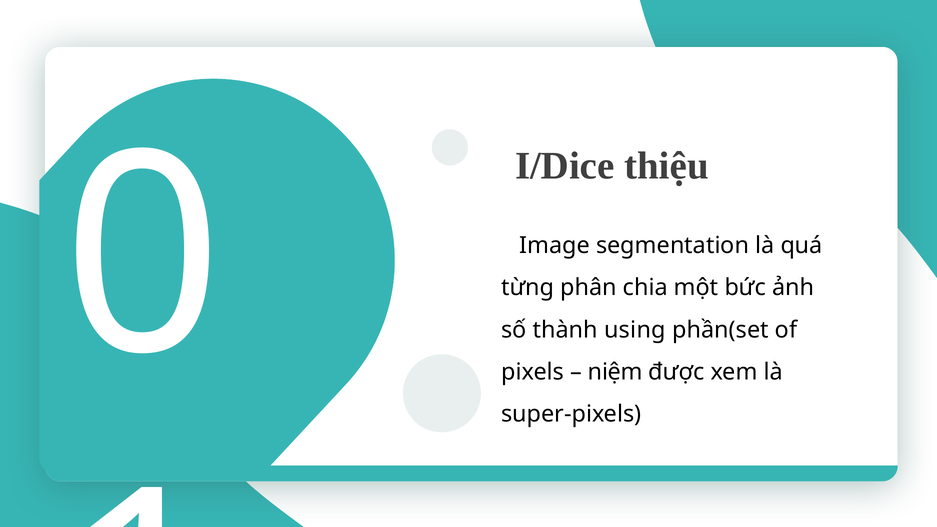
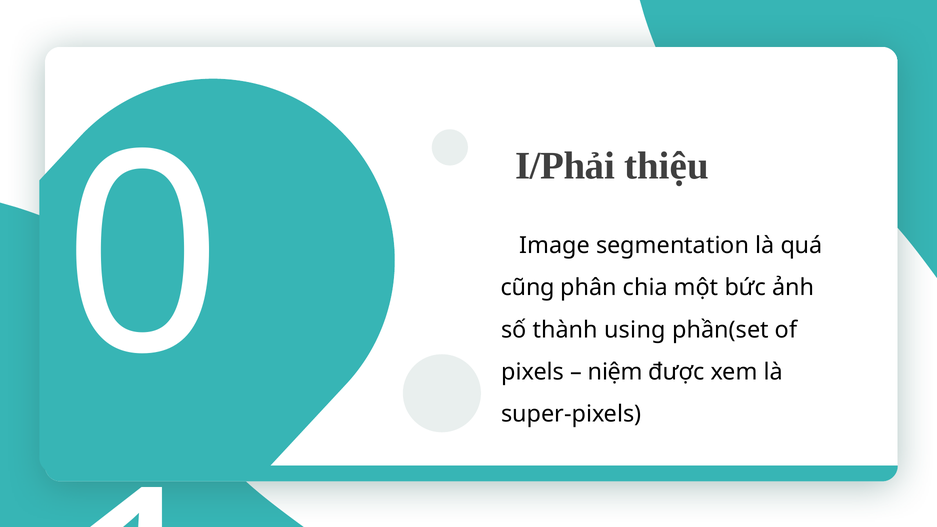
I/Dice: I/Dice -> I/Phải (565, 166)
từng: từng -> cũng (528, 288)
